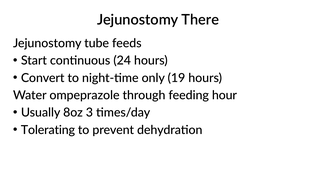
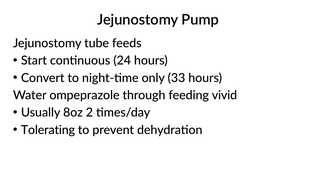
There: There -> Pump (200, 20)
19: 19 -> 33 (176, 78)
hour: hour -> vivid (224, 95)
3: 3 -> 2 (89, 112)
